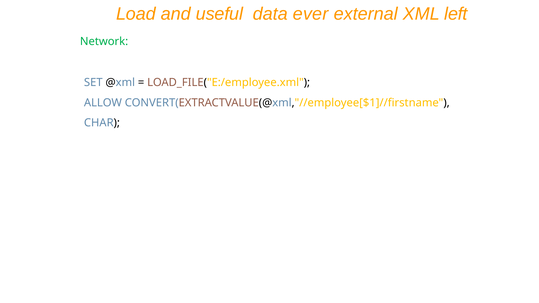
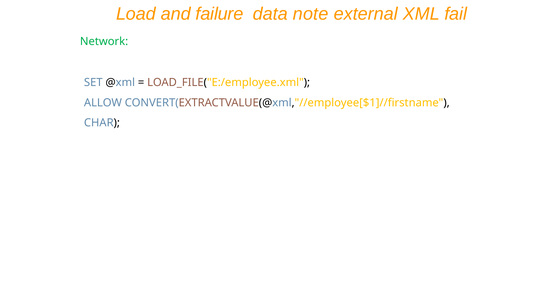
useful: useful -> failure (220, 14)
ever: ever -> note (311, 14)
left: left -> fail (456, 14)
